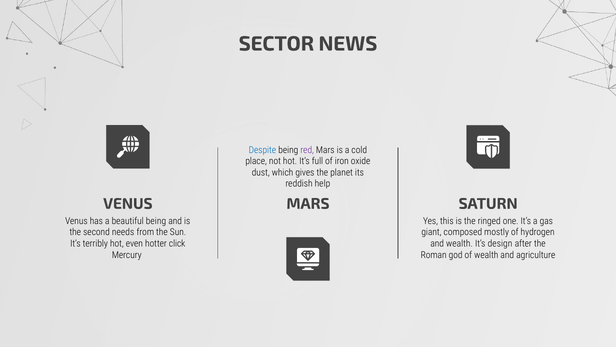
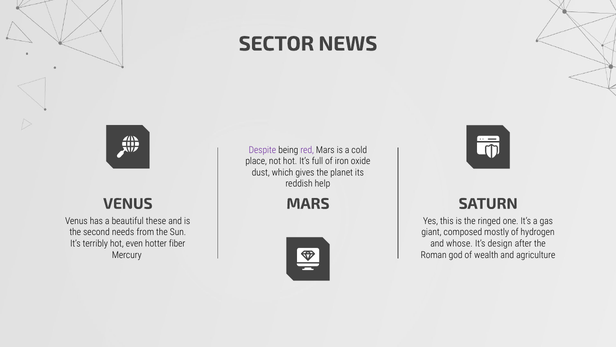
Despite colour: blue -> purple (262, 150)
beautiful being: being -> these (156, 221)
click: click -> fiber (177, 243)
and wealth: wealth -> whose (459, 243)
